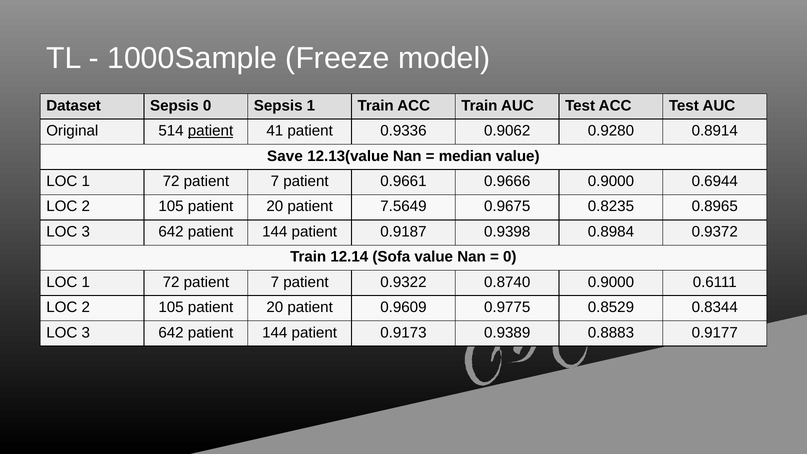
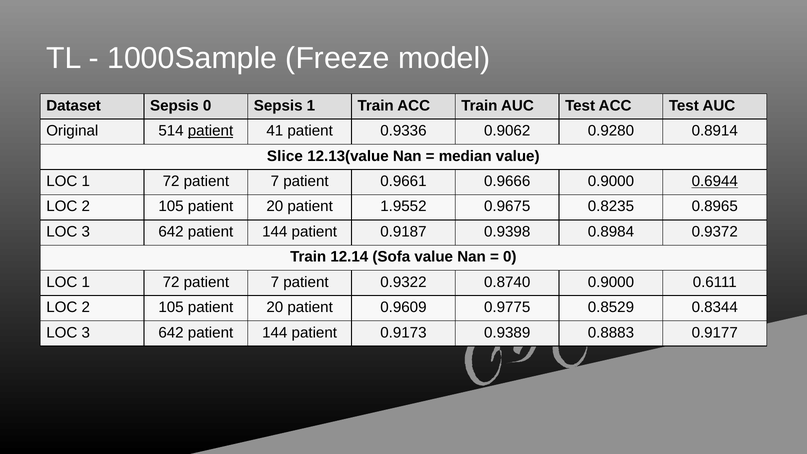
Save: Save -> Slice (285, 156)
0.6944 underline: none -> present (715, 181)
7.5649: 7.5649 -> 1.9552 (403, 206)
